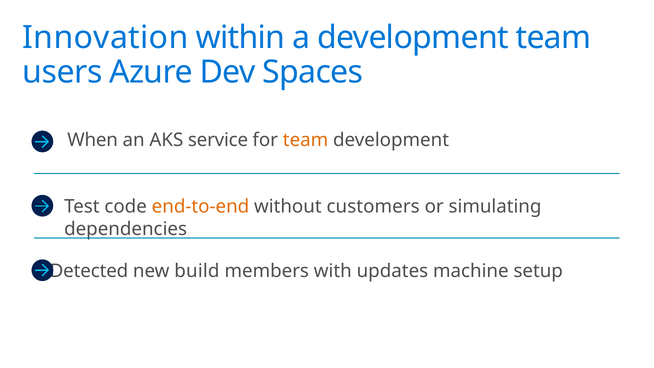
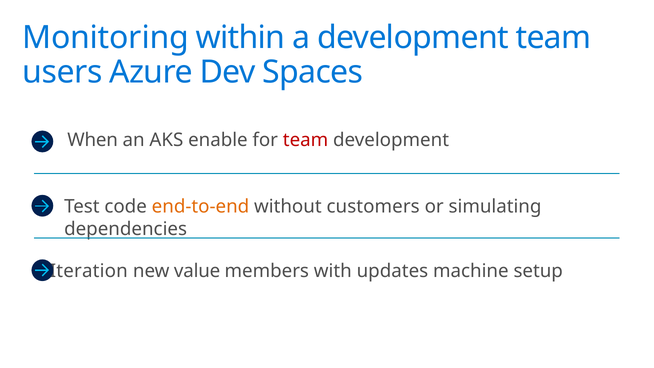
Innovation: Innovation -> Monitoring (106, 37)
service: service -> enable (218, 140)
team colour: orange -> red (306, 140)
Detected: Detected -> Iteration (89, 271)
build: build -> value (197, 271)
